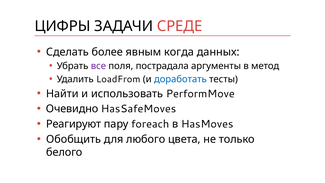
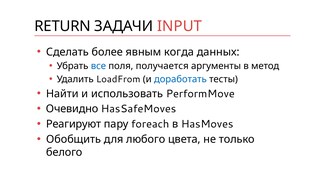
ЦИФРЫ: ЦИФРЫ -> RETURN (63, 26)
СРЕДЕ: СРЕДЕ -> INPUT (180, 26)
все colour: purple -> blue (98, 66)
пострадала: пострадала -> получается (162, 66)
